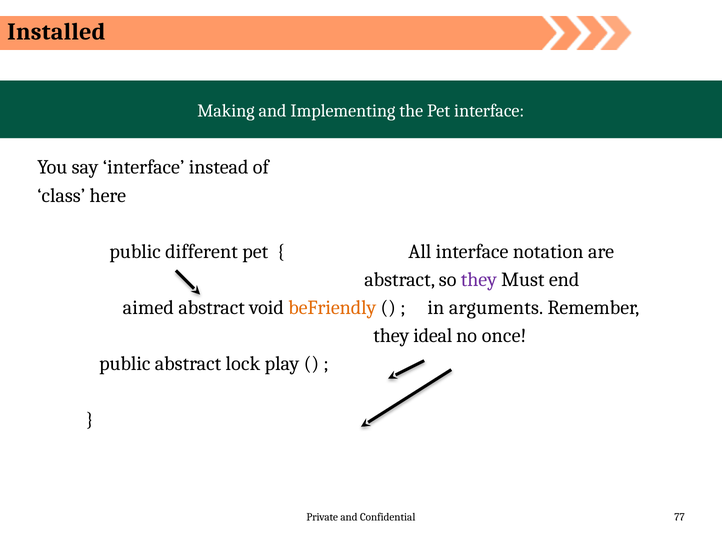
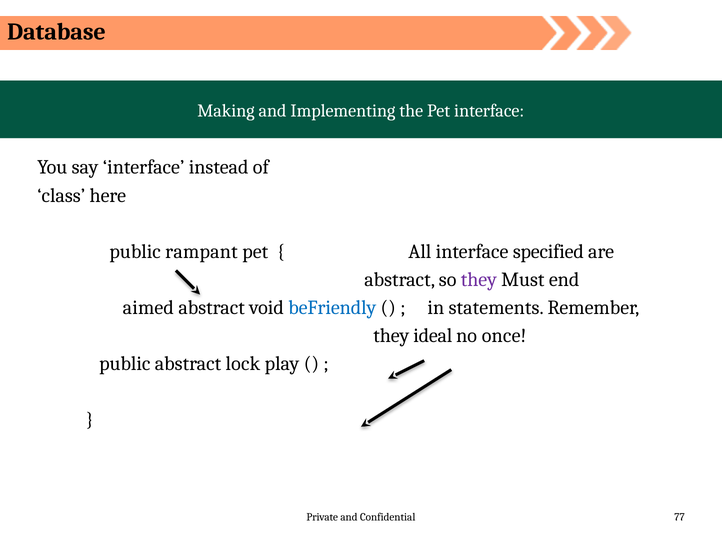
Installed: Installed -> Database (57, 32)
different: different -> rampant (201, 252)
notation: notation -> specified (548, 252)
beFriendly colour: orange -> blue (332, 308)
arguments: arguments -> statements (496, 308)
